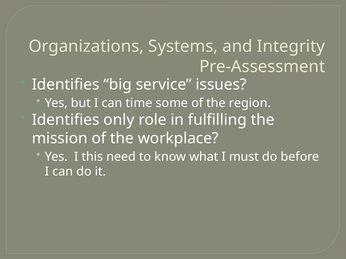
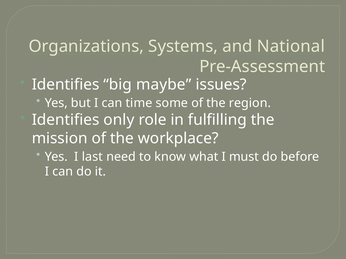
Integrity: Integrity -> National (291, 46)
service: service -> maybe (164, 85)
this: this -> last (92, 157)
